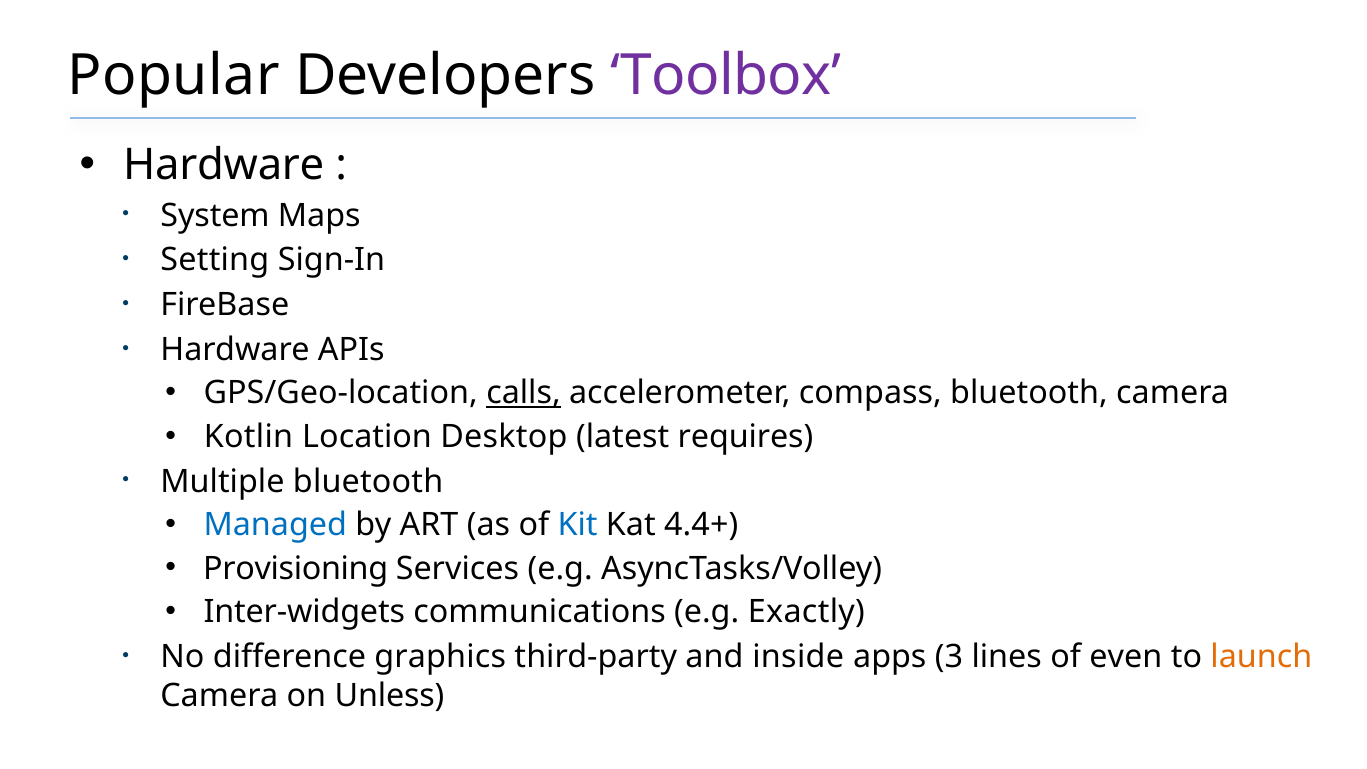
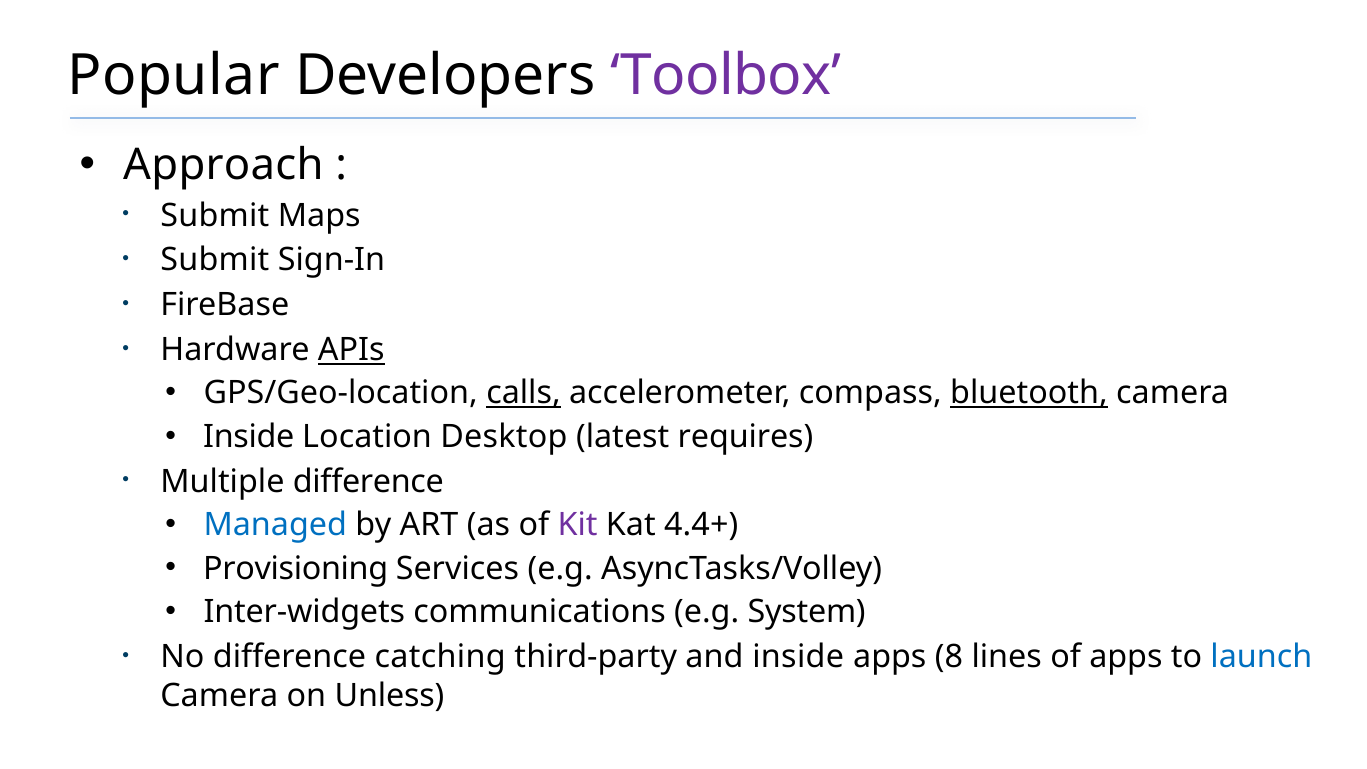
Hardware: Hardware -> Approach (223, 165)
System: System -> Submit (215, 216)
Setting: Setting -> Submit (215, 260)
APIs underline: none -> present (351, 350)
bluetooth underline: none -> present (1029, 393)
Kotlin: Kotlin -> Inside (249, 437)
Multiple bluetooth: bluetooth -> difference (368, 482)
Kit colour: blue -> purple (578, 525)
Exactly: Exactly -> System (807, 612)
graphics: graphics -> catching (440, 657)
3: 3 -> 8 (949, 657)
of even: even -> apps (1126, 657)
launch colour: orange -> blue (1261, 657)
